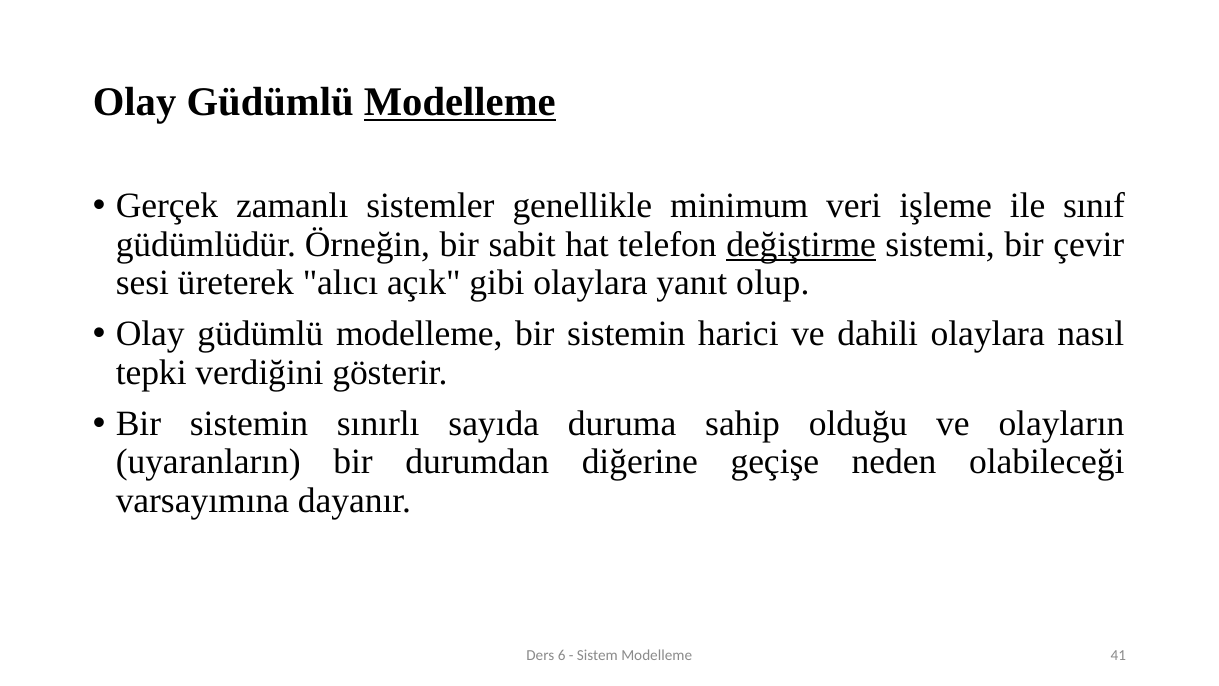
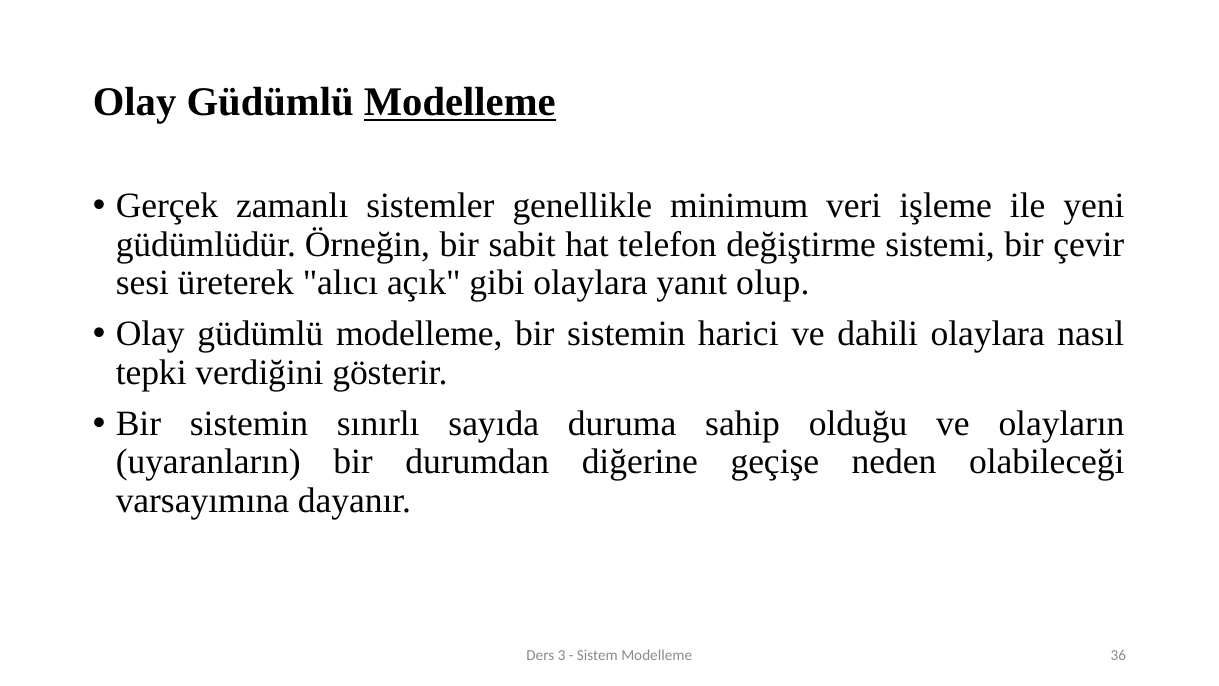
sınıf: sınıf -> yeni (1094, 206)
değiştirme underline: present -> none (801, 245)
6: 6 -> 3 (562, 655)
41: 41 -> 36 (1118, 655)
